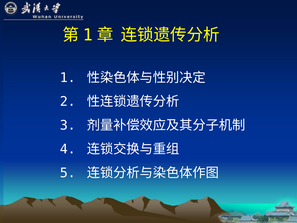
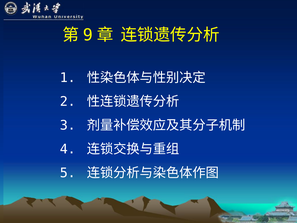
1: 1 -> 9 (88, 35)
